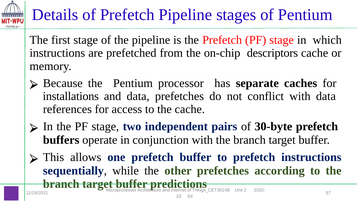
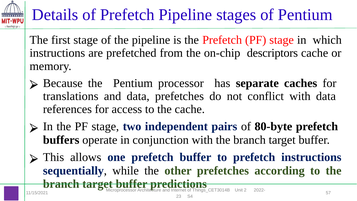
installations: installations -> translations (71, 96)
30-byte: 30-byte -> 80-byte (273, 126)
